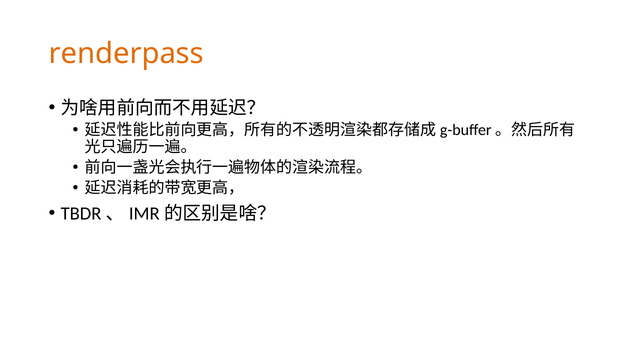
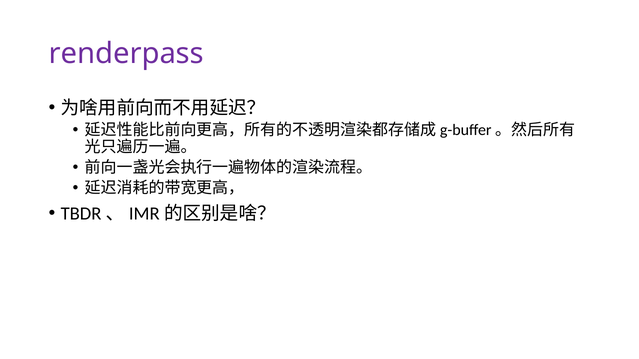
renderpass colour: orange -> purple (126, 54)
